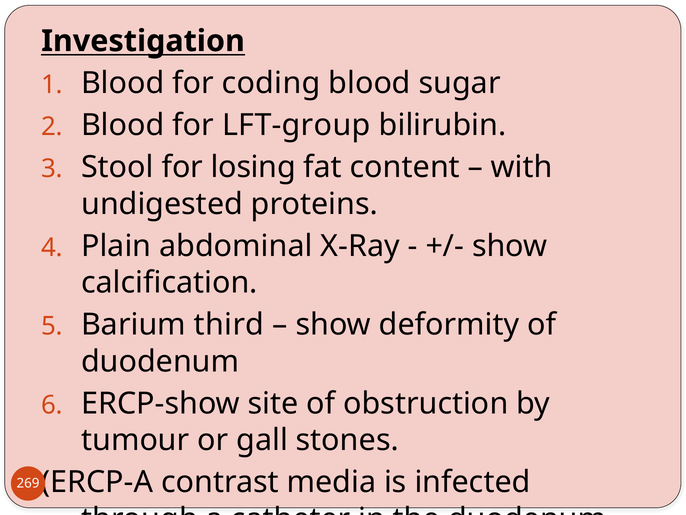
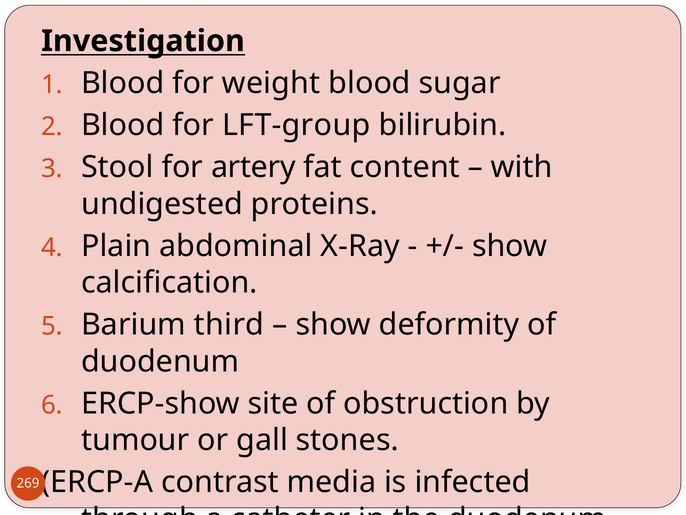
coding: coding -> weight (271, 83)
losing: losing -> artery (253, 167)
